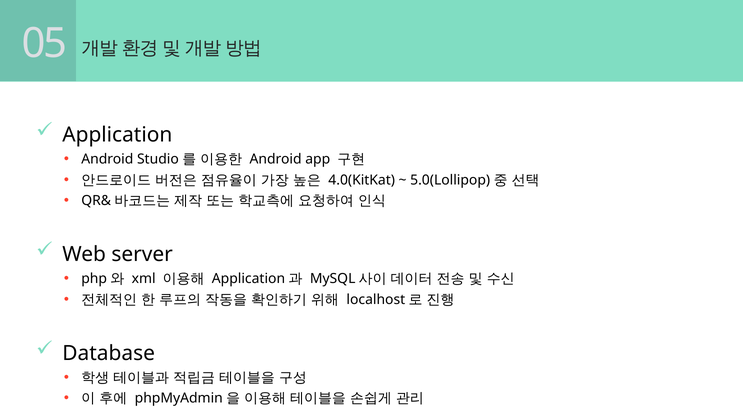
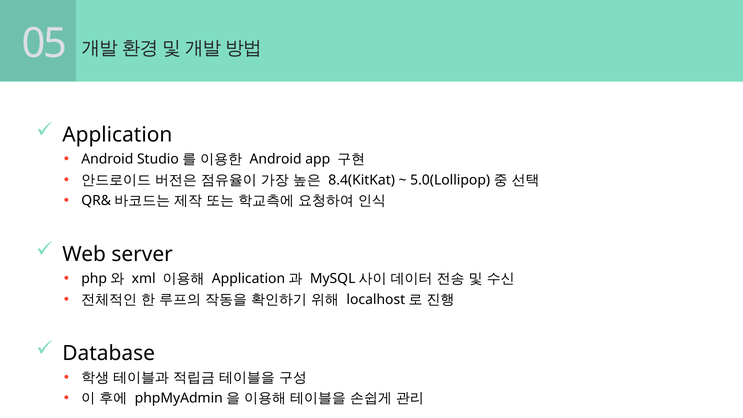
4.0(KitKat: 4.0(KitKat -> 8.4(KitKat (362, 180)
